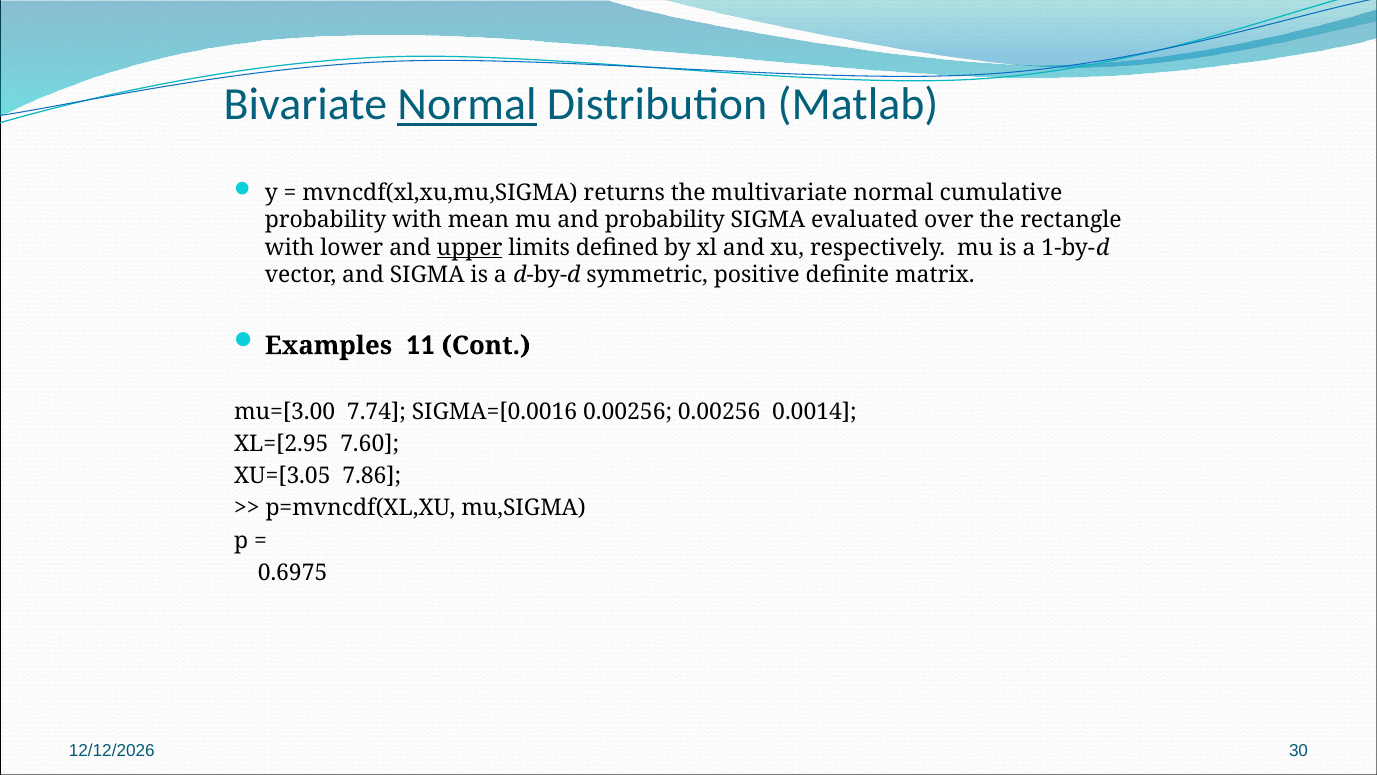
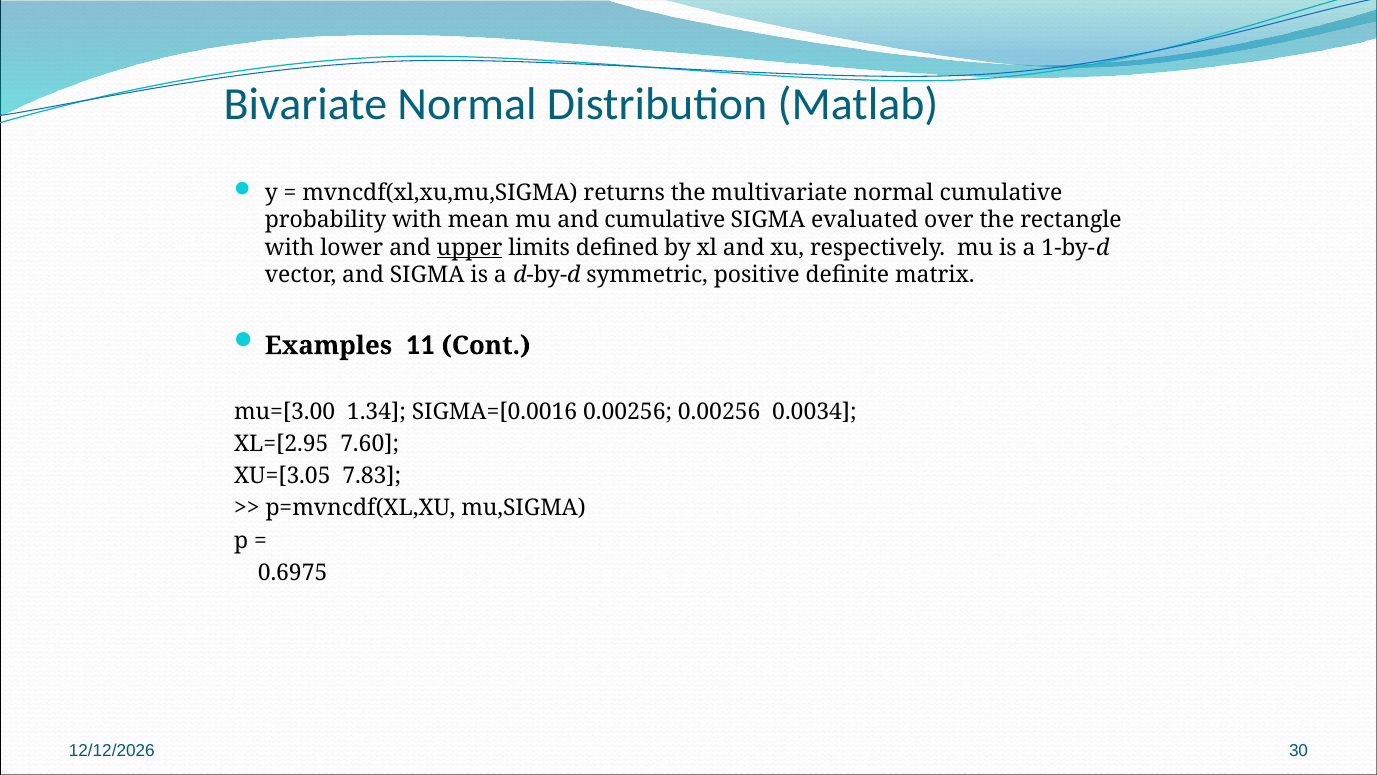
Normal underline: present -> none (467, 105)
and probability: probability -> cumulative (665, 220)
7.74: 7.74 -> 1.34 (376, 412)
0.0014: 0.0014 -> 0.0034 (814, 412)
7.86: 7.86 -> 7.83 (372, 476)
